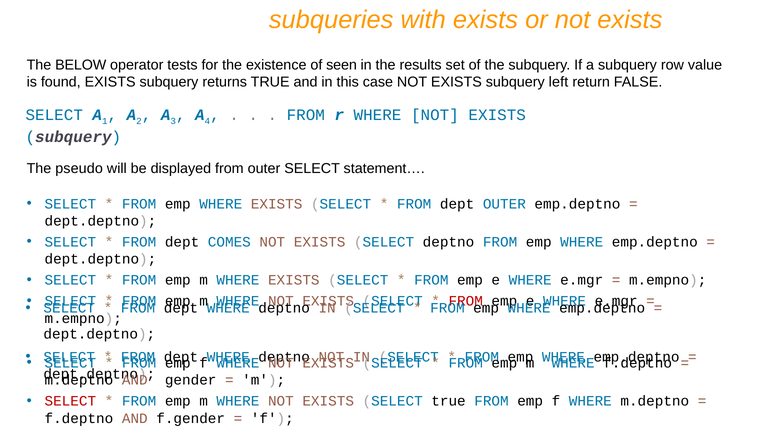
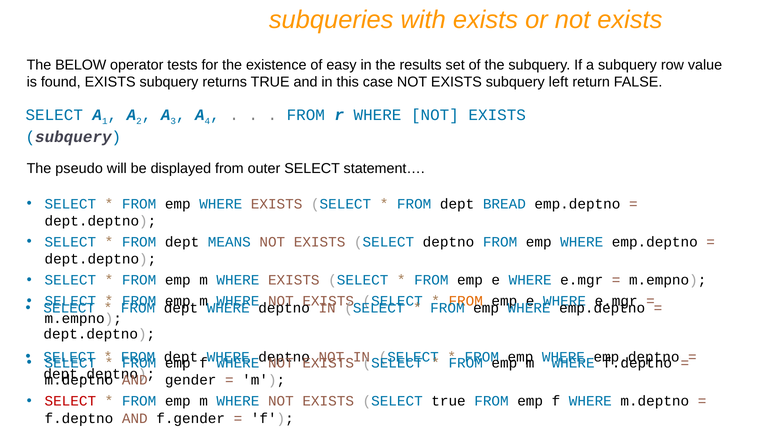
seen: seen -> easy (341, 65)
dept OUTER: OUTER -> BREAD (504, 204)
COMES: COMES -> MEANS (229, 242)
FROM colour: red -> orange (466, 301)
